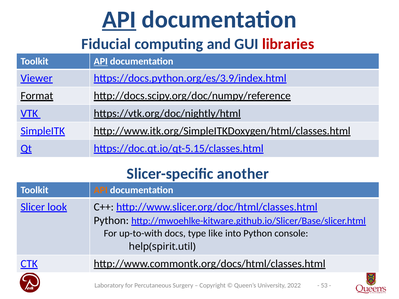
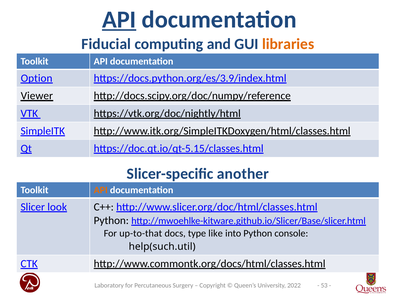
libraries colour: red -> orange (288, 44)
API underline: present -> none (101, 61)
Viewer: Viewer -> Option (37, 78)
Format: Format -> Viewer (37, 96)
up-to-with: up-to-with -> up-to-that (141, 234)
help(spirit.util: help(spirit.util -> help(such.util (162, 247)
